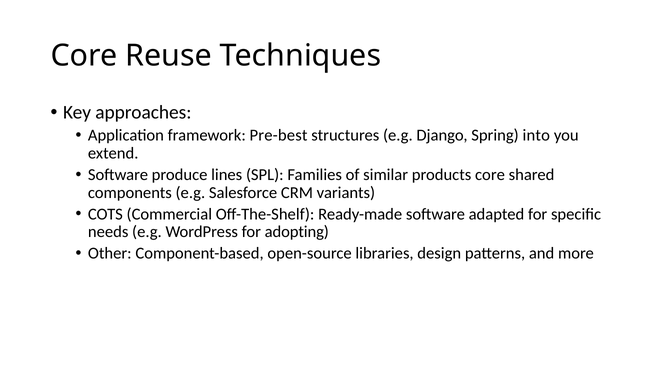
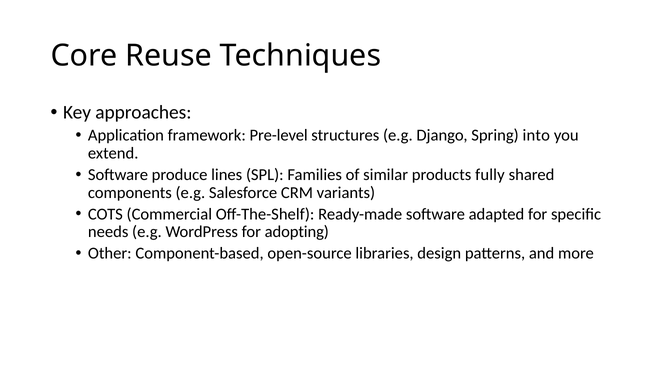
Pre-best: Pre-best -> Pre-level (279, 135)
products core: core -> fully (490, 174)
